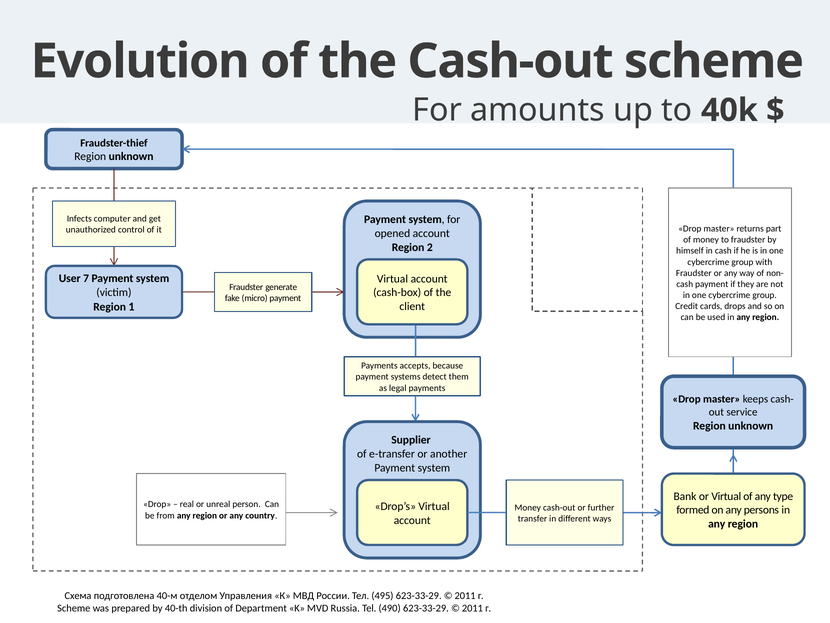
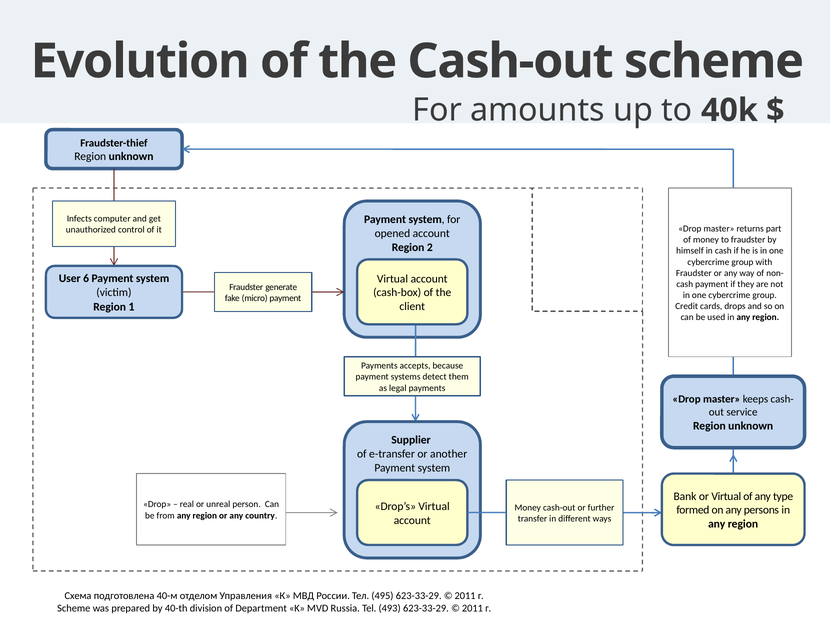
7: 7 -> 6 (86, 278)
490: 490 -> 493 (390, 608)
